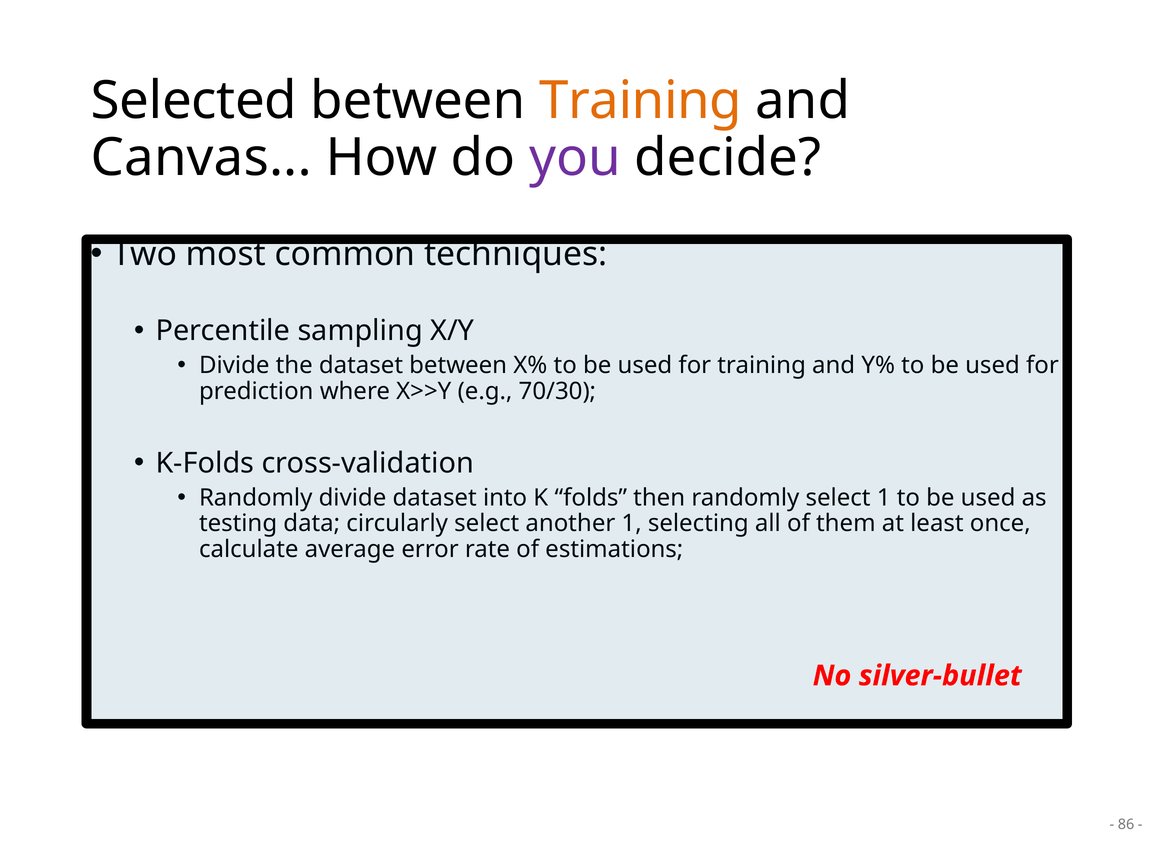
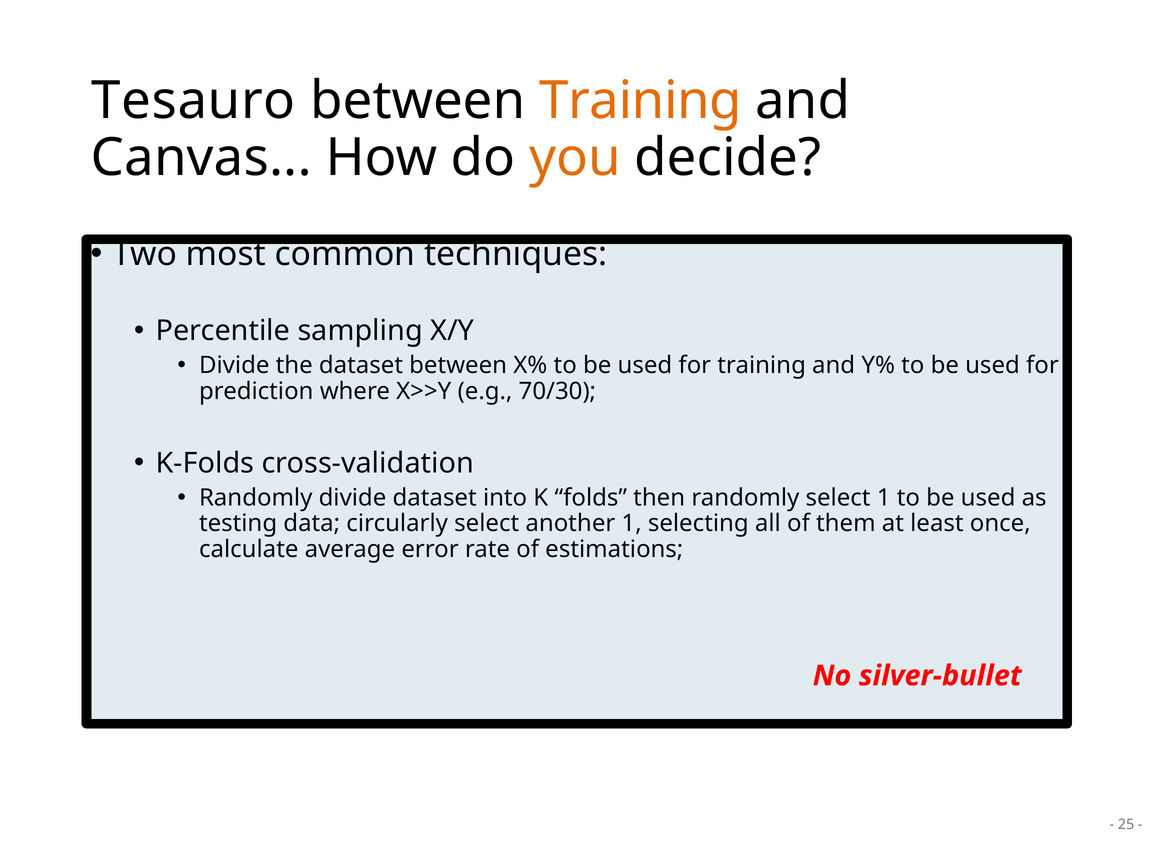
Selected: Selected -> Tesauro (193, 101)
you colour: purple -> orange (575, 158)
86: 86 -> 25 (1126, 825)
